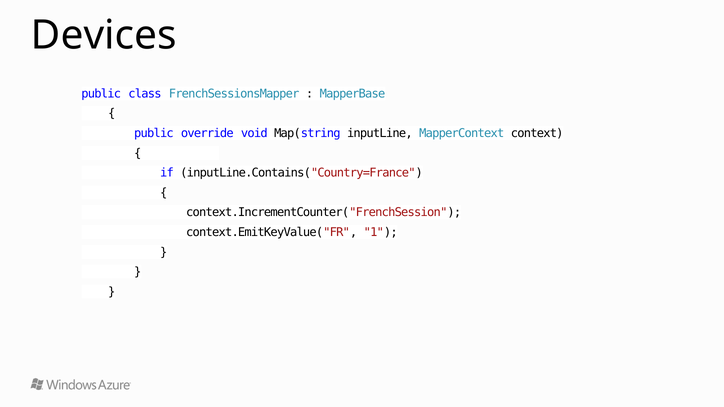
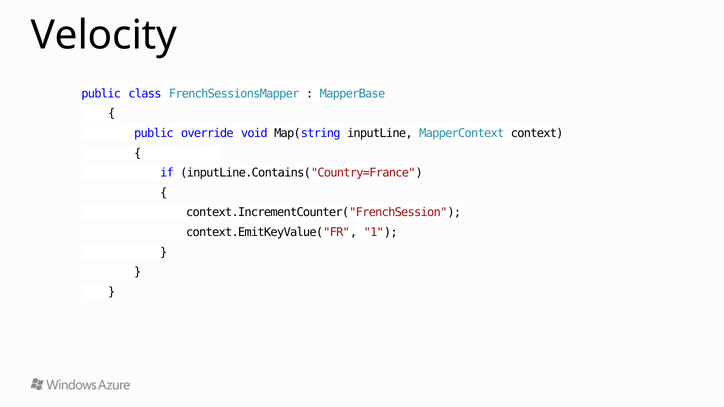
Devices: Devices -> Velocity (104, 35)
